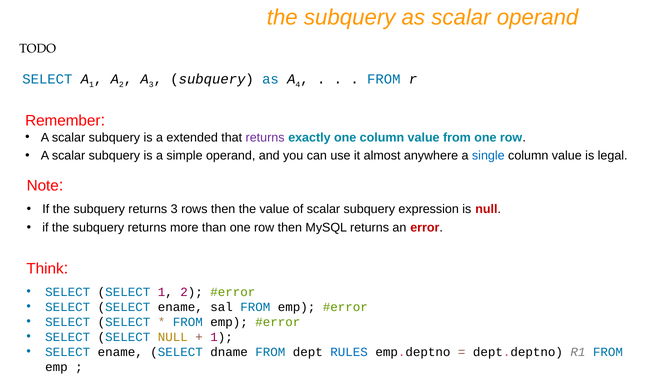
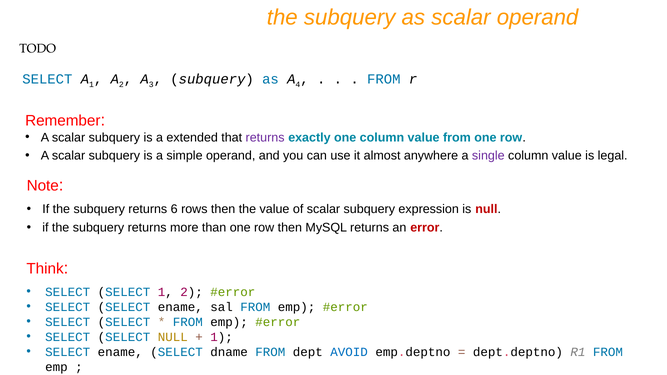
single colour: blue -> purple (488, 156)
returns 3: 3 -> 6 (174, 209)
RULES: RULES -> AVOID (349, 352)
